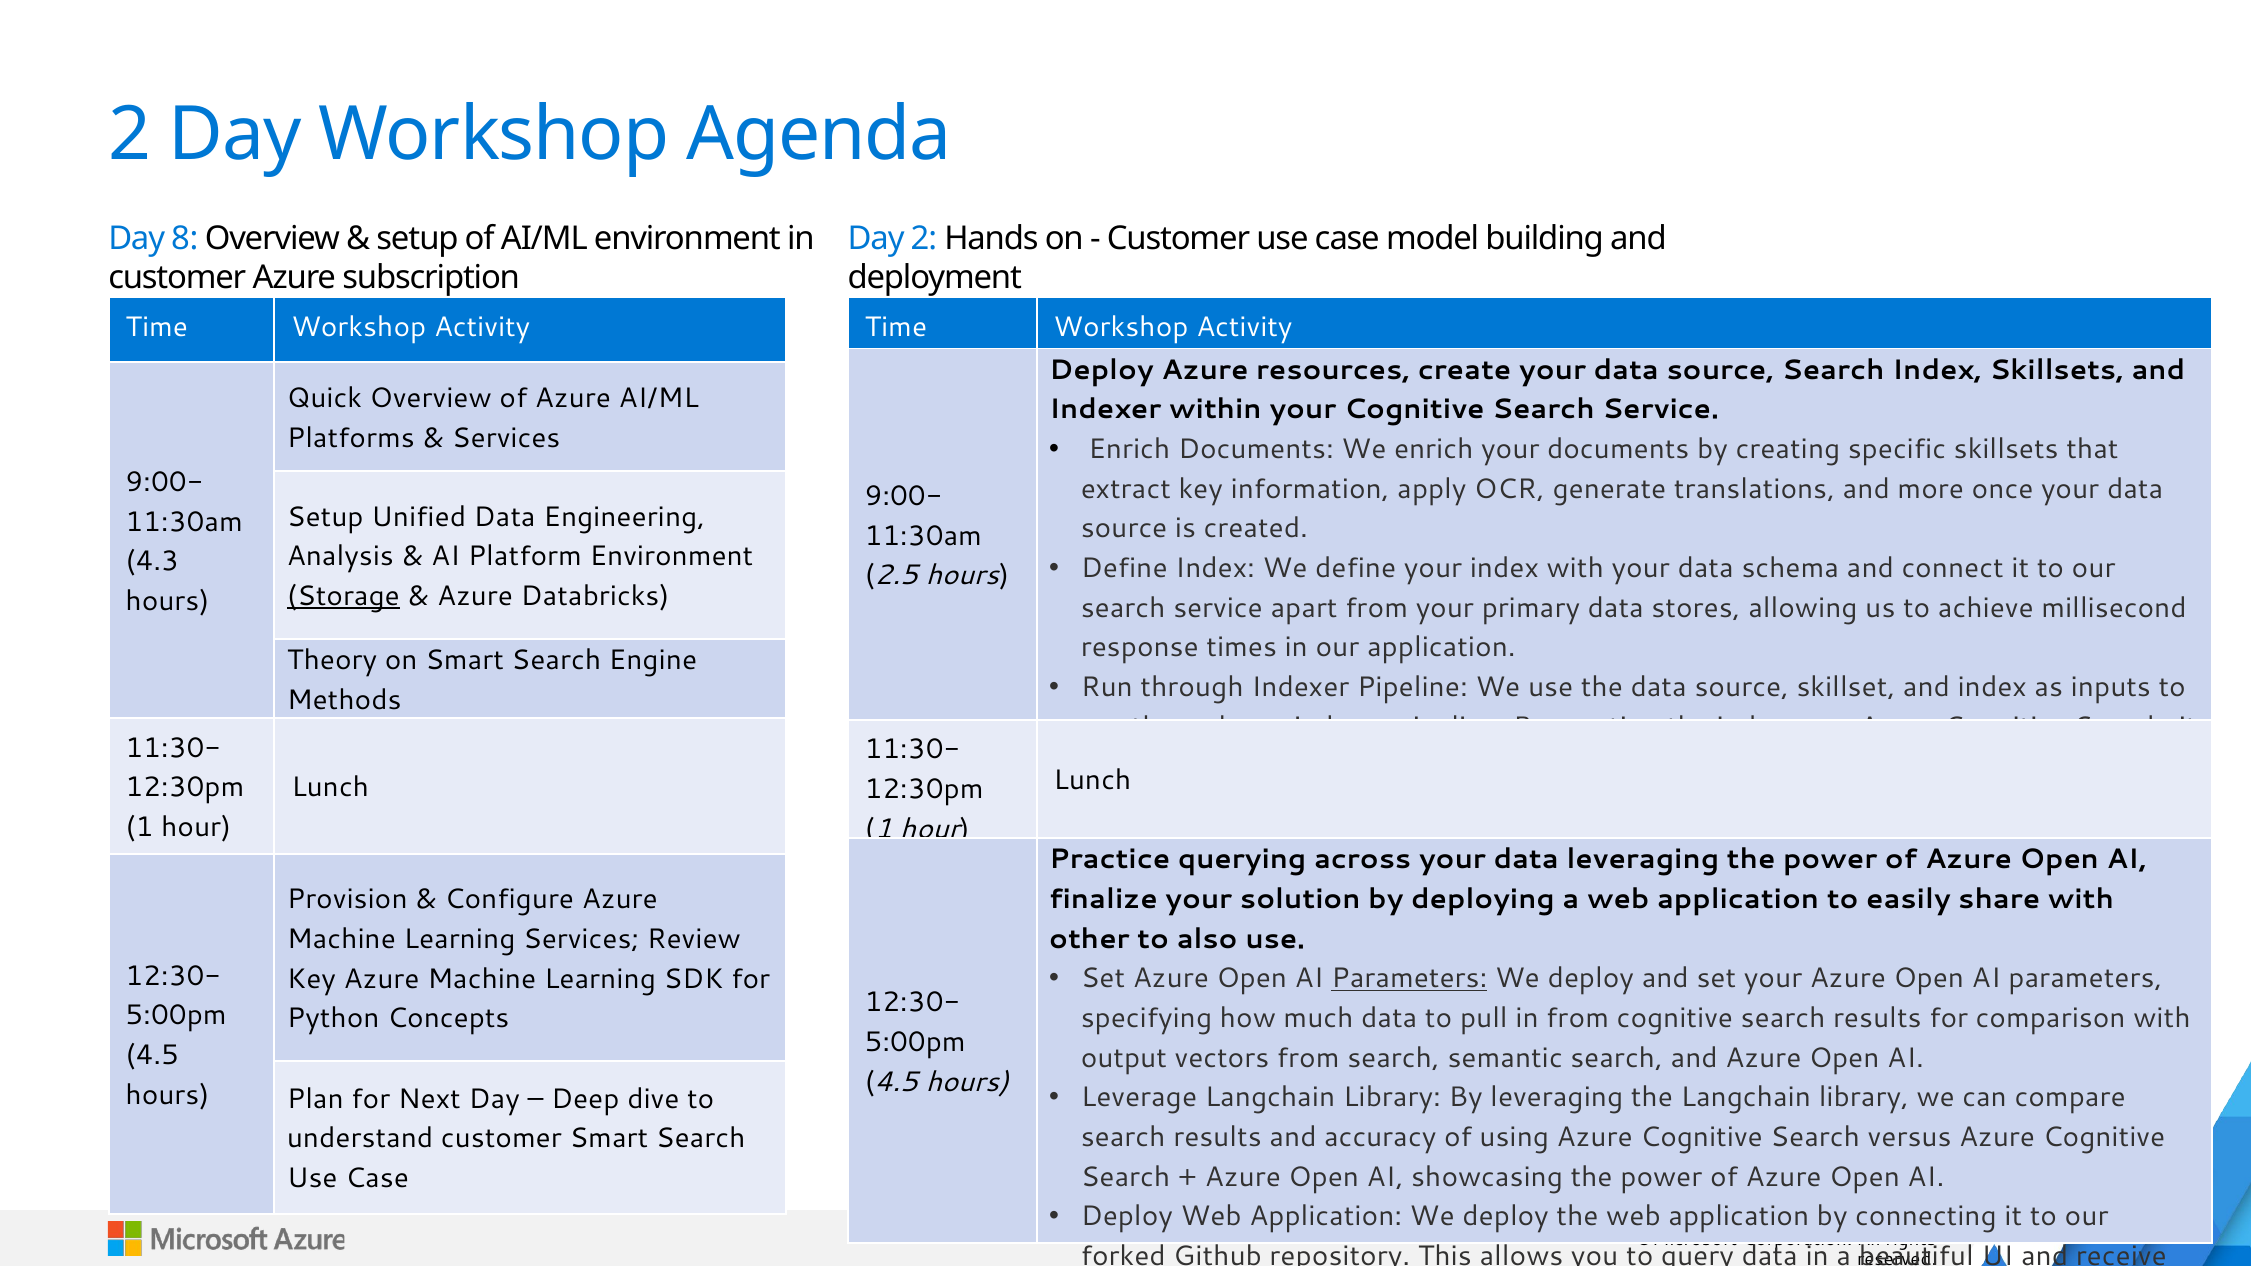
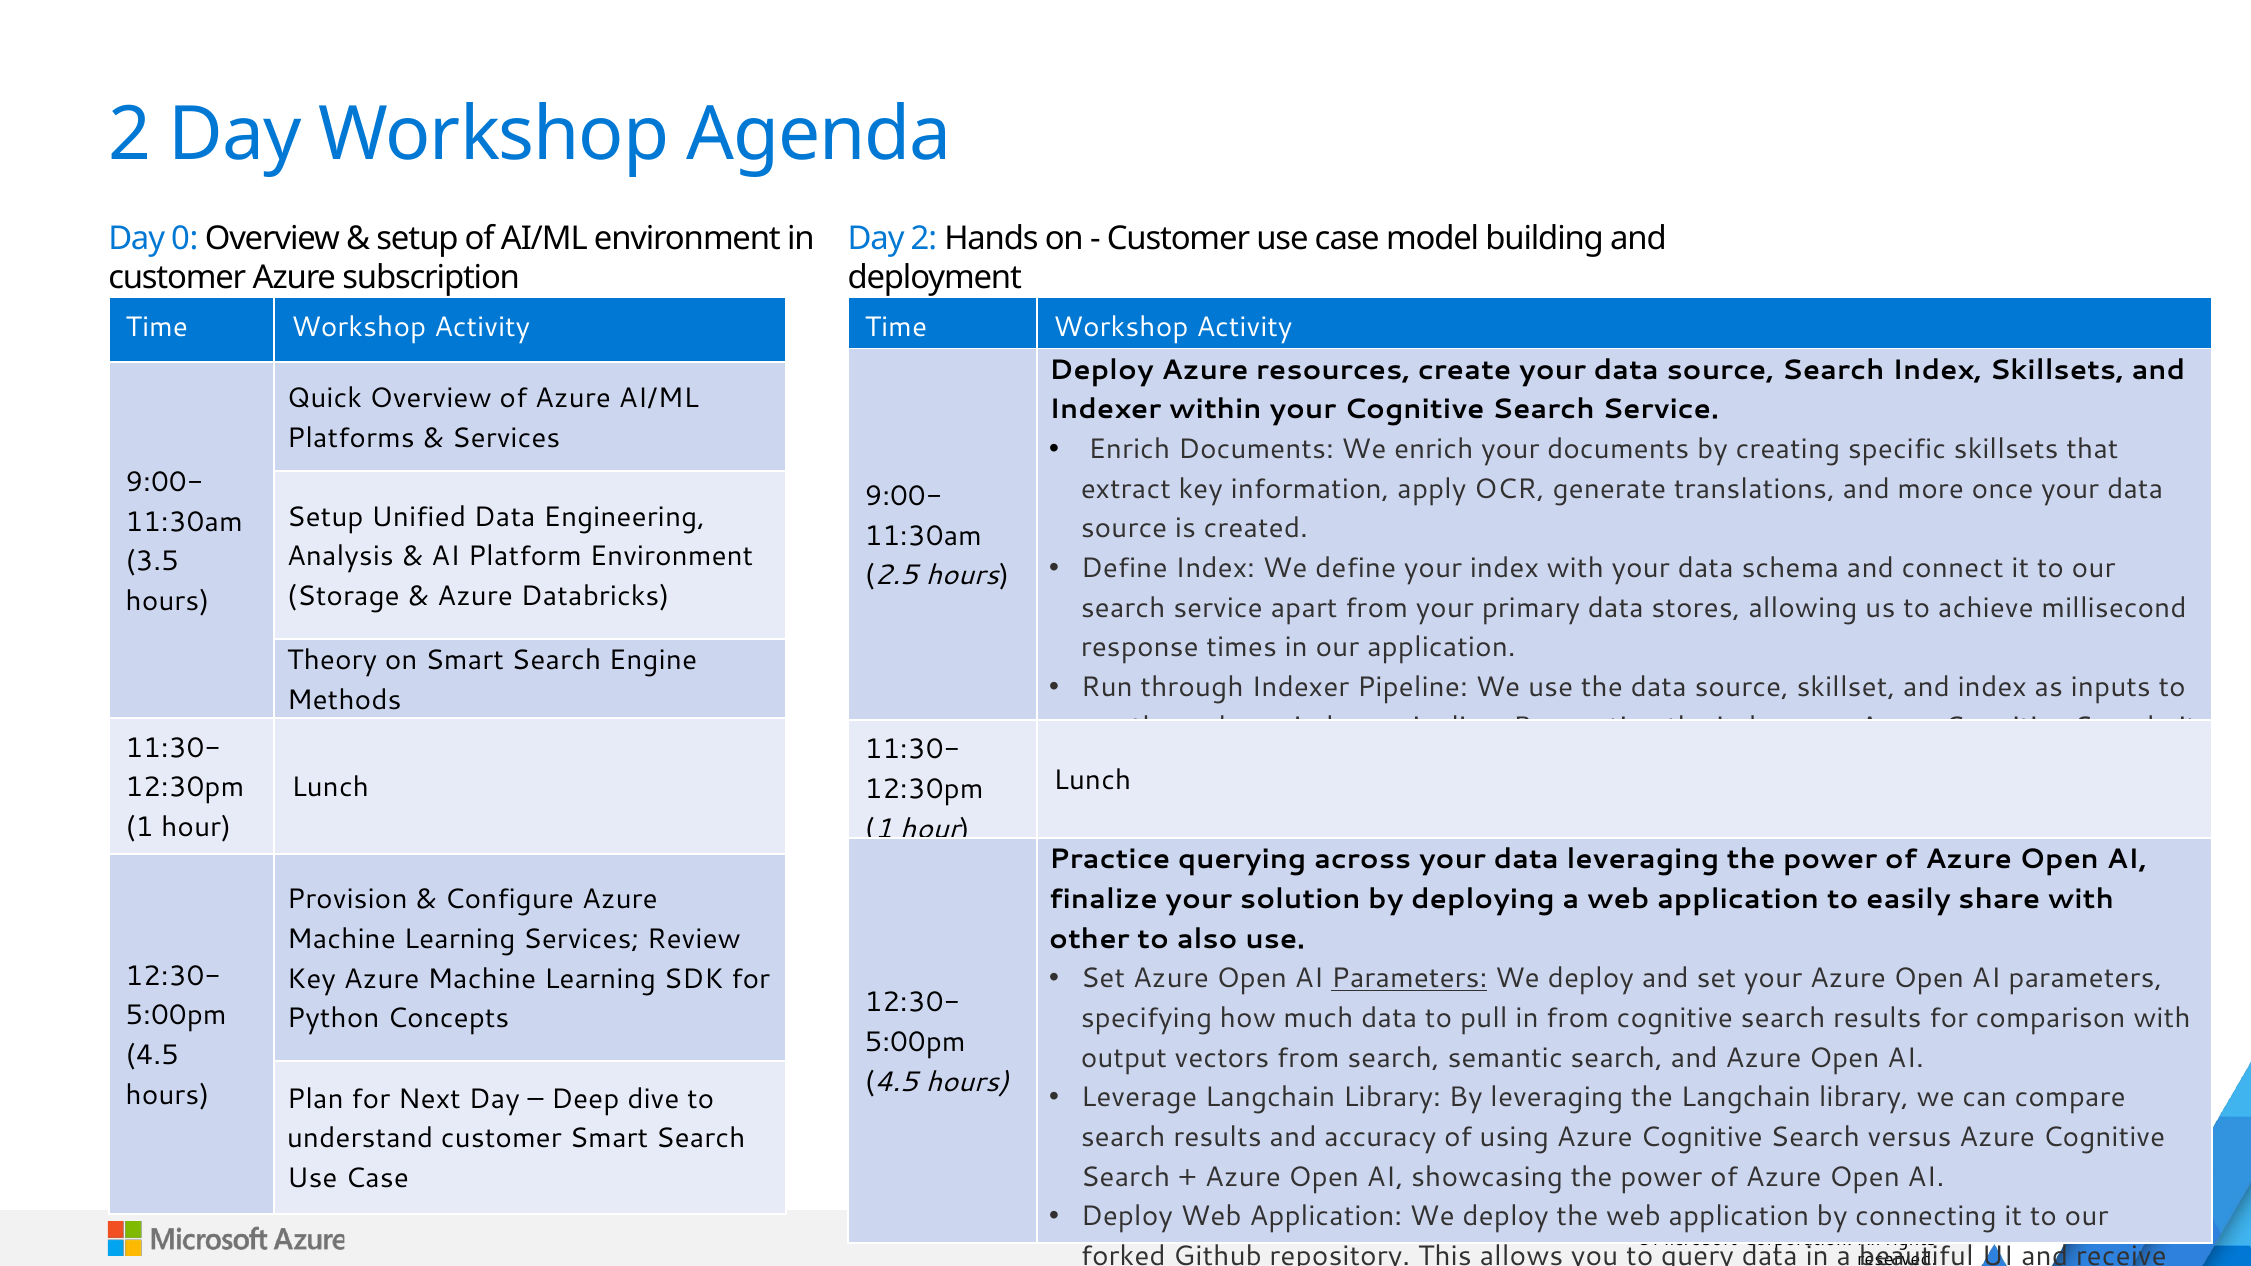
8: 8 -> 0 (185, 238)
4.3: 4.3 -> 3.5 (152, 562)
Storage underline: present -> none (343, 596)
